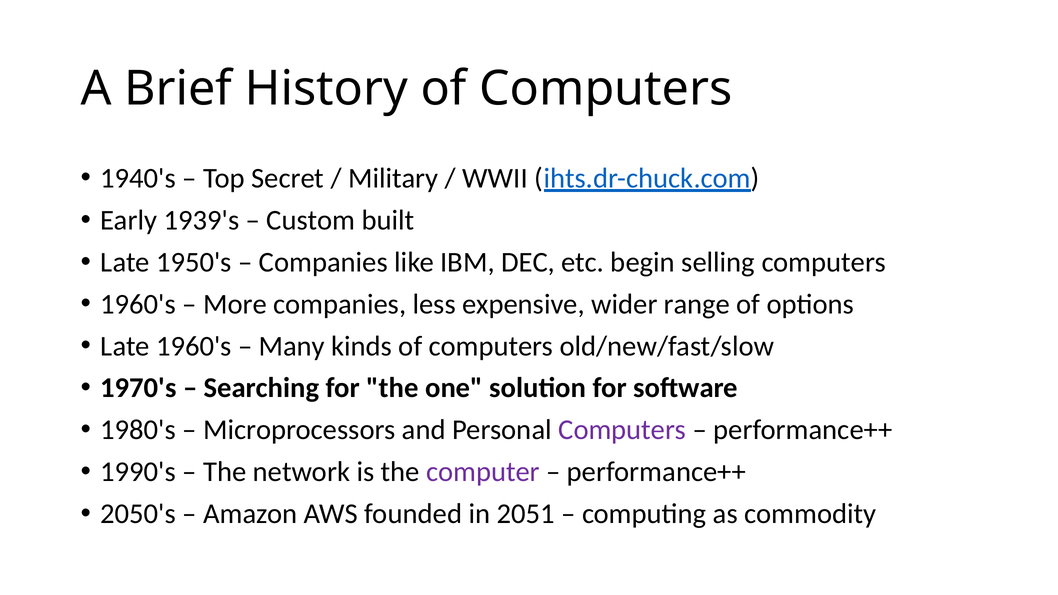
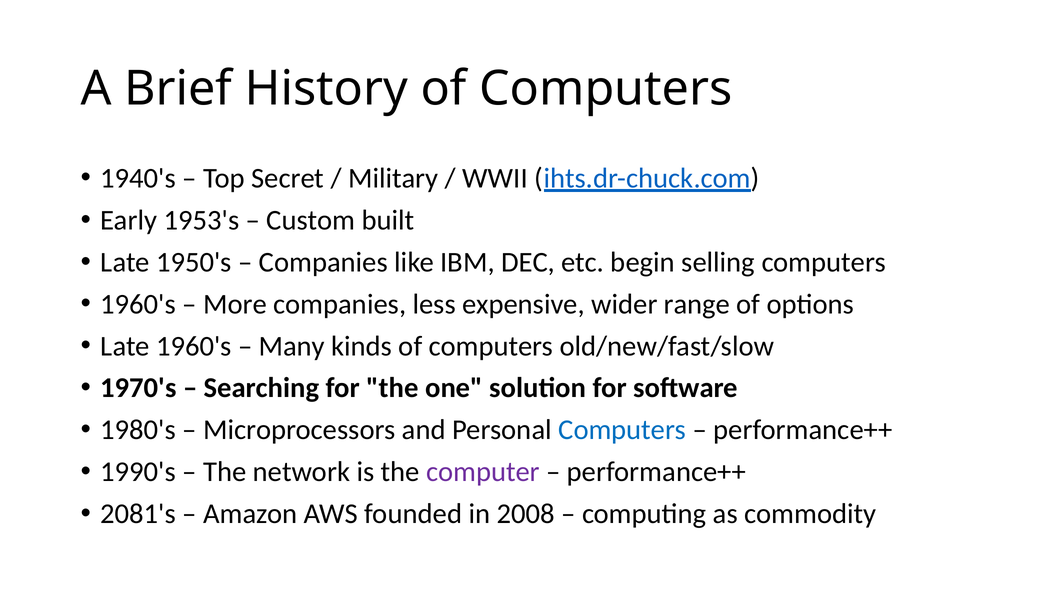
1939's: 1939's -> 1953's (201, 220)
Computers colour: purple -> blue (622, 430)
2050's: 2050's -> 2081's (138, 514)
2051: 2051 -> 2008 (526, 514)
